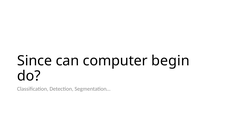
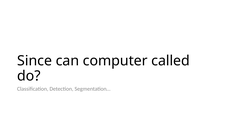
begin: begin -> called (171, 61)
